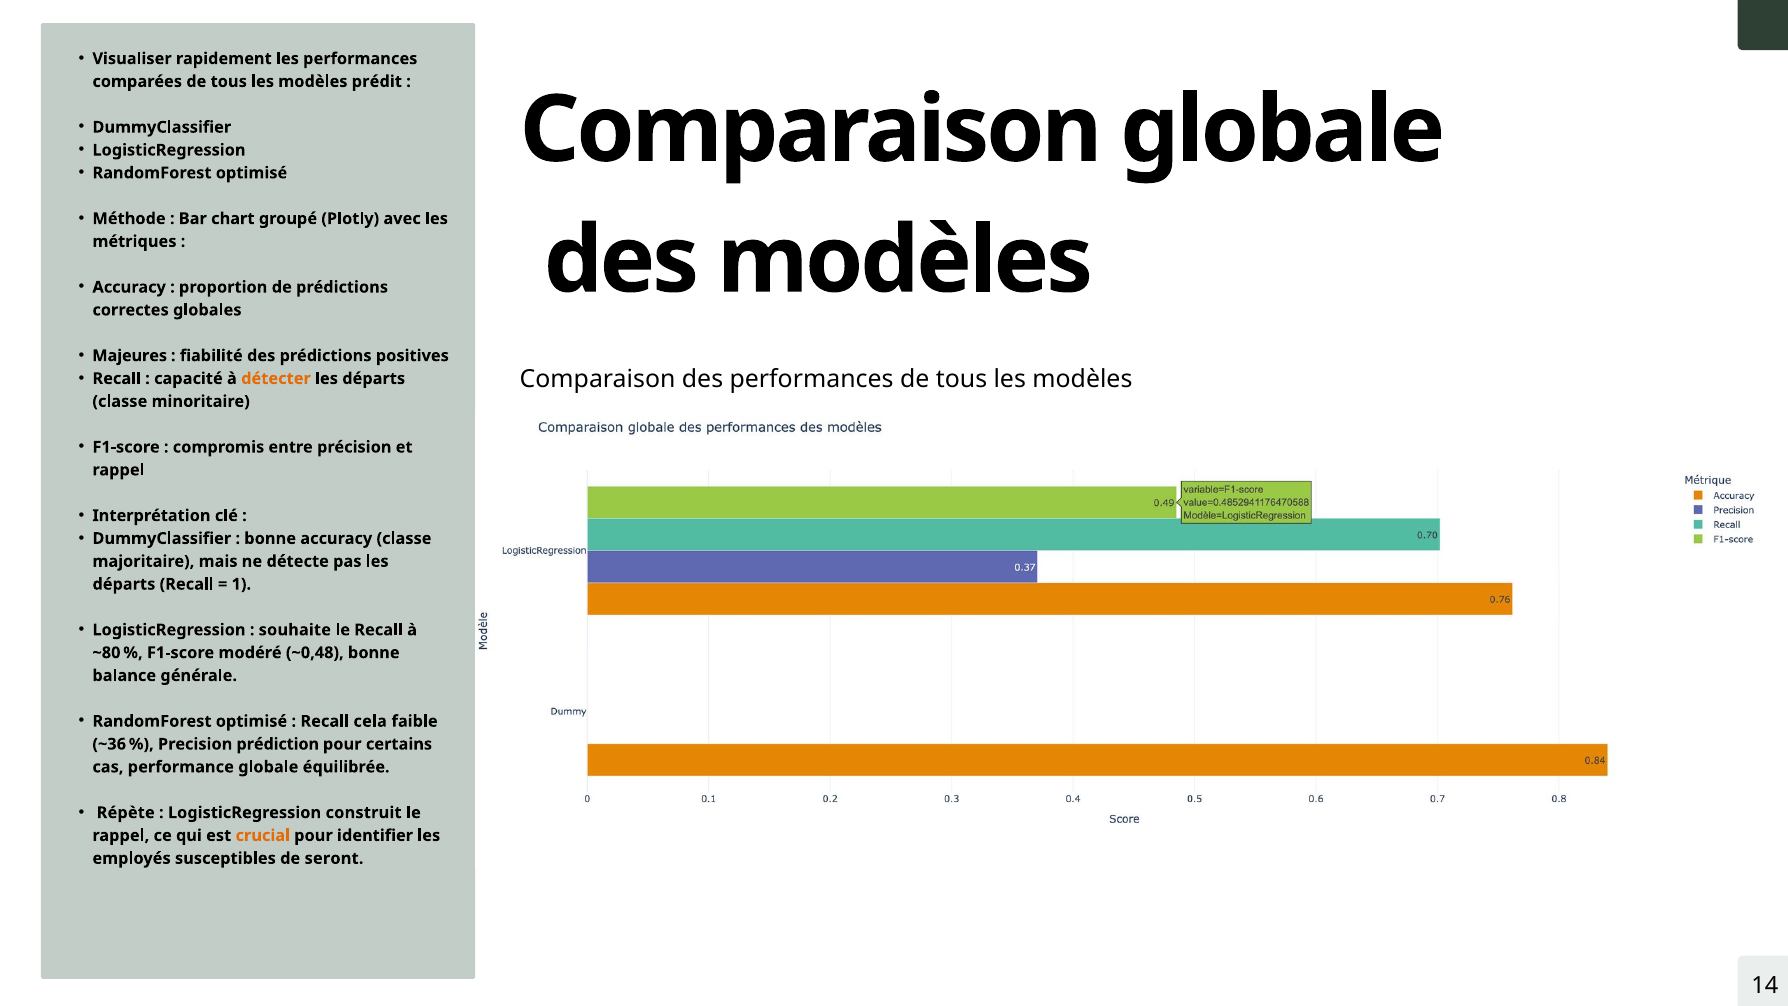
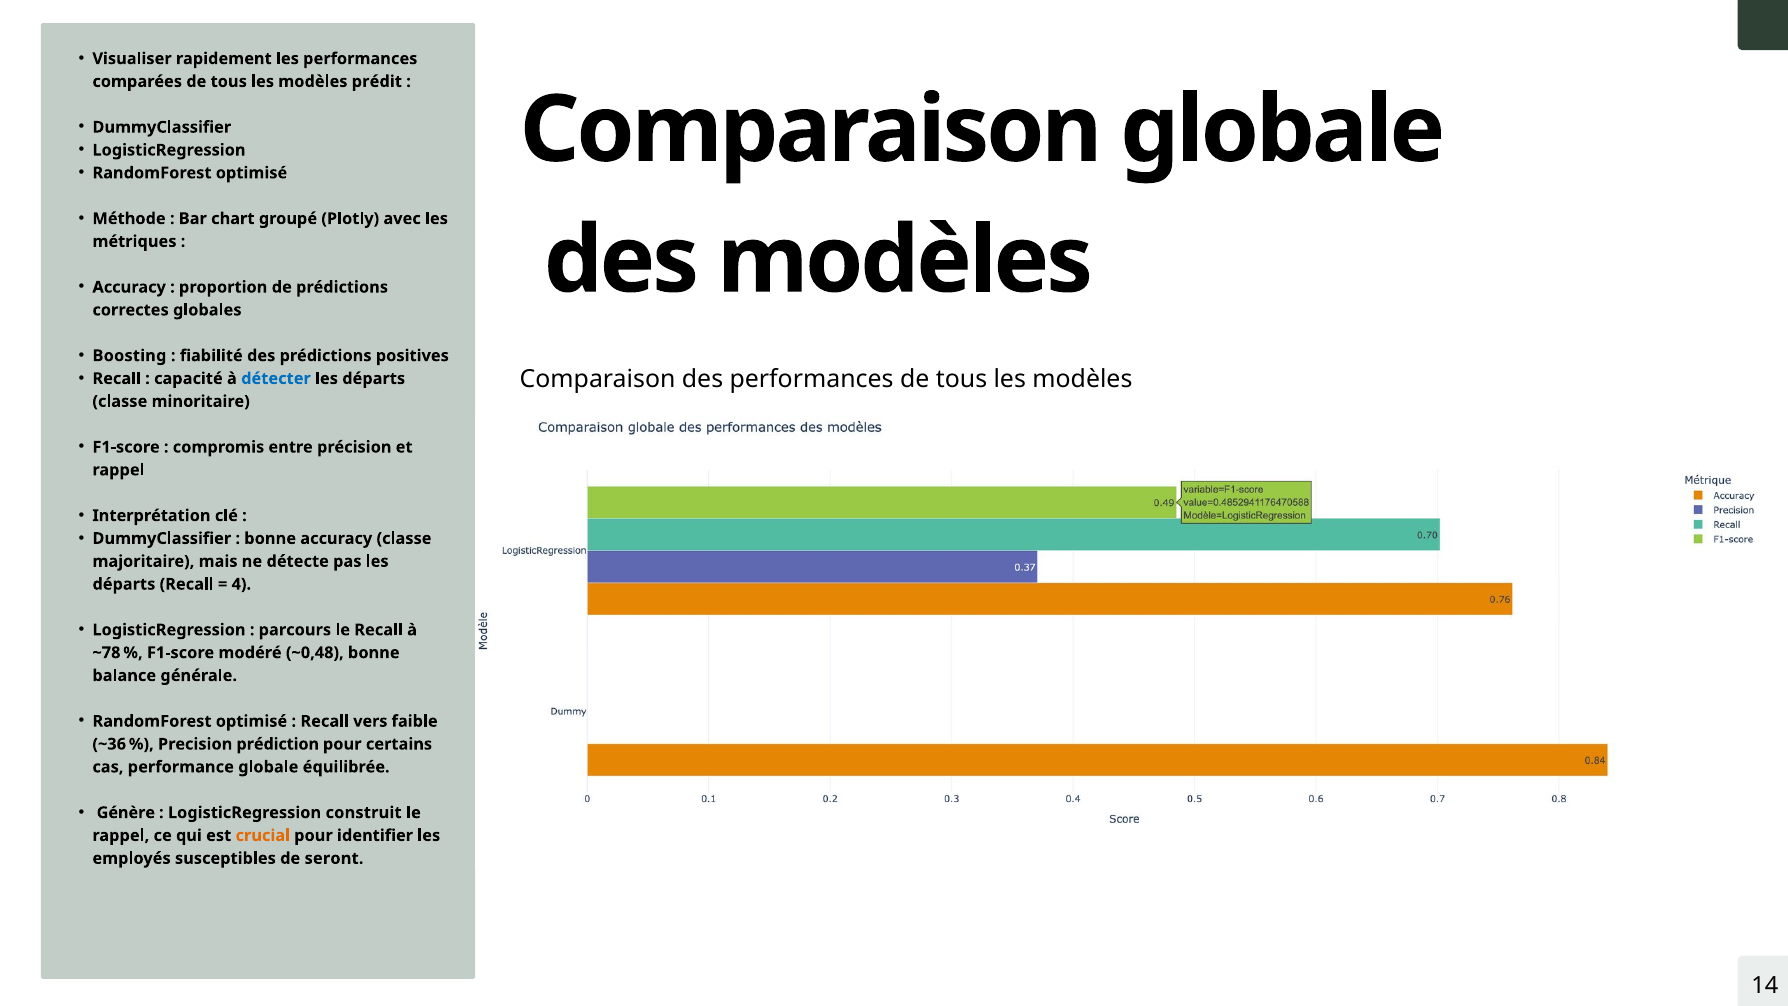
Majeures: Majeures -> Boosting (129, 356)
détecter colour: orange -> blue (276, 378)
1: 1 -> 4 (241, 584)
souhaite: souhaite -> parcours (295, 630)
~80: ~80 -> ~78 (106, 653)
cela: cela -> vers (370, 721)
Répète: Répète -> Génère (126, 812)
